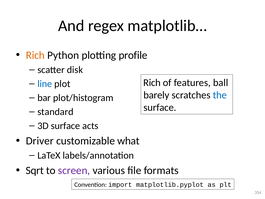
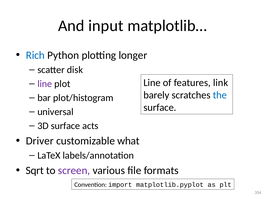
regex: regex -> input (106, 26)
Rich colour: orange -> blue (35, 55)
profile: profile -> longer (133, 55)
Rich: Rich -> Line (152, 83)
ball: ball -> link (221, 83)
line colour: blue -> purple (45, 84)
standard: standard -> universal (55, 112)
